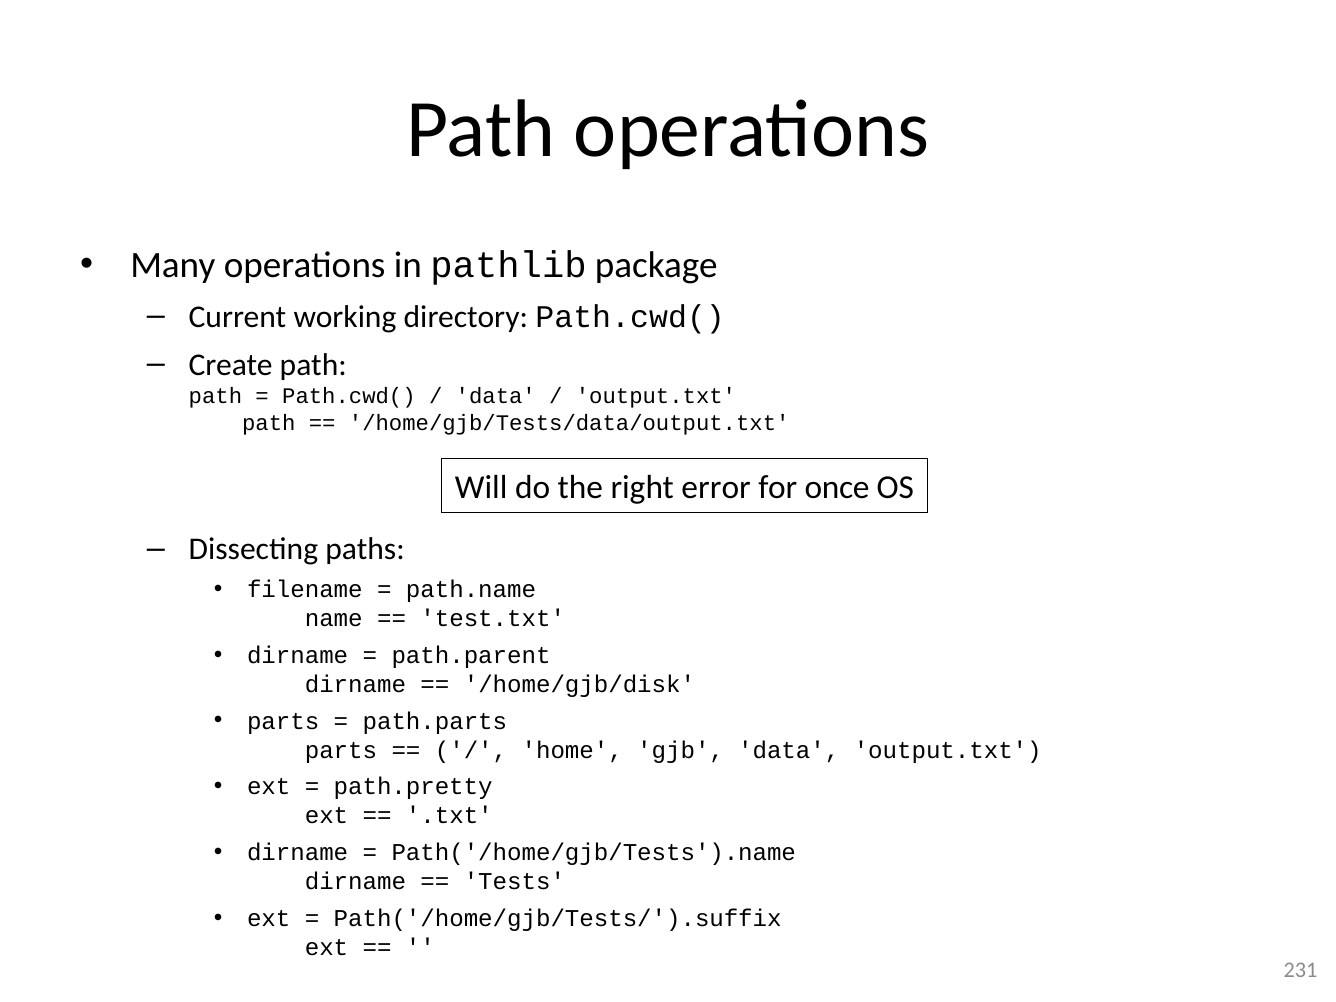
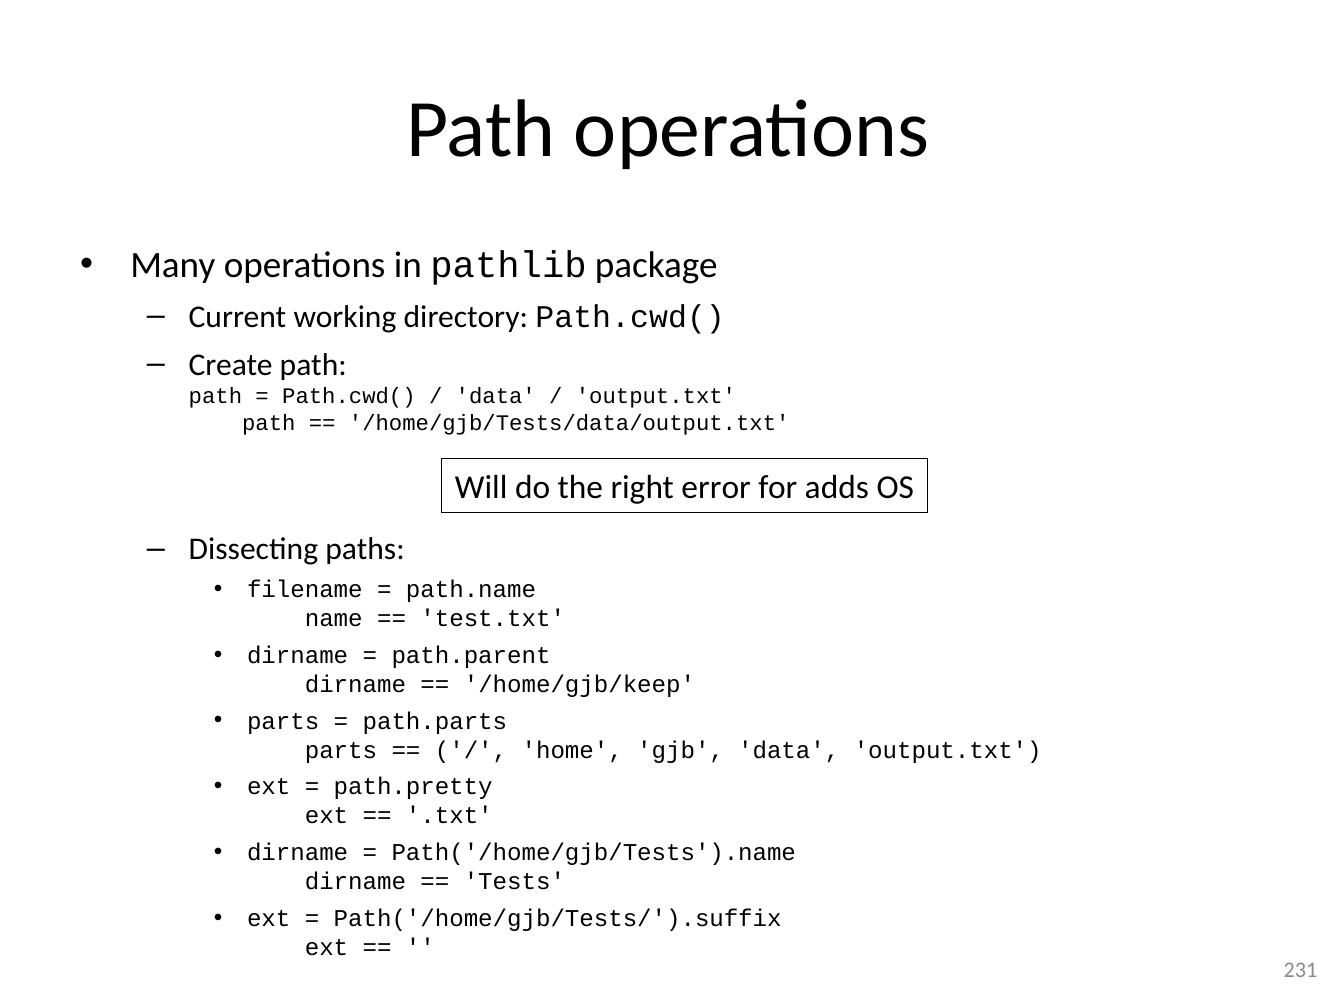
once: once -> adds (837, 488)
/home/gjb/disk: /home/gjb/disk -> /home/gjb/keep (579, 684)
